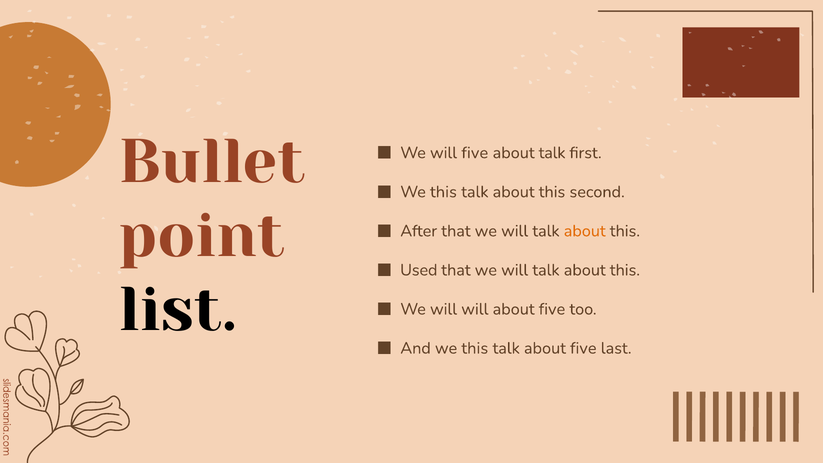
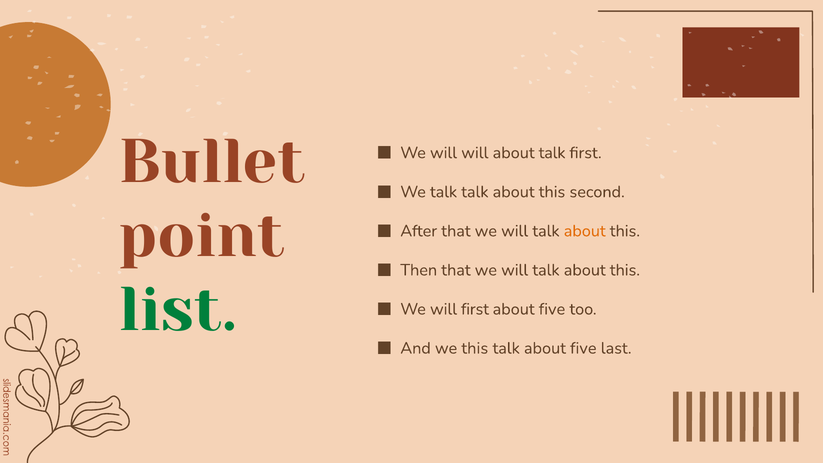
will five: five -> will (475, 153)
this: this -> talk (444, 192)
Used: Used -> Then (419, 270)
list colour: black -> green (178, 310)
will will: will -> first (475, 309)
